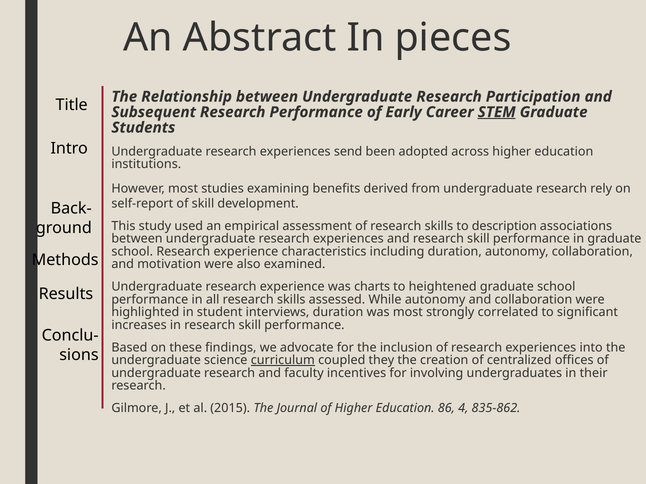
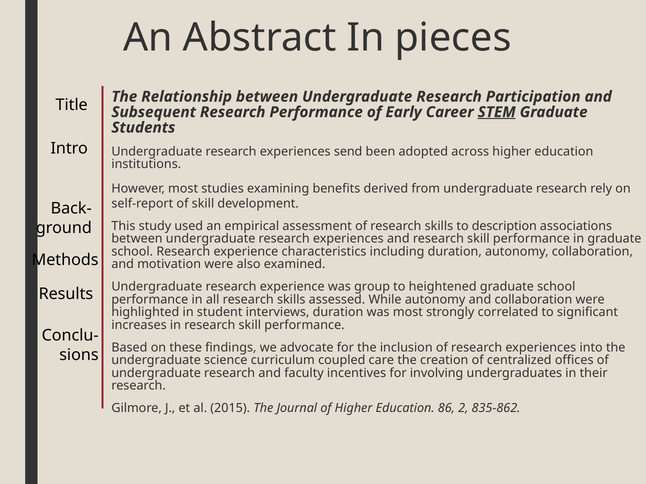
charts: charts -> group (372, 287)
curriculum underline: present -> none (283, 361)
they: they -> care (381, 361)
4: 4 -> 2 (463, 409)
